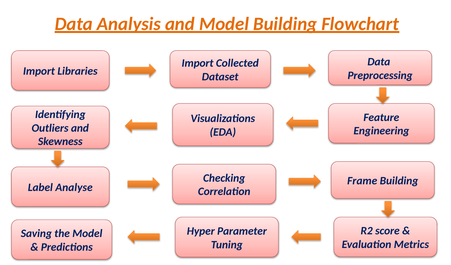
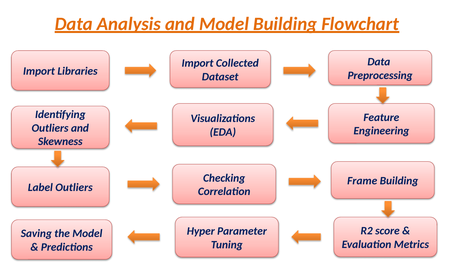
Label Analyse: Analyse -> Outliers (74, 187)
